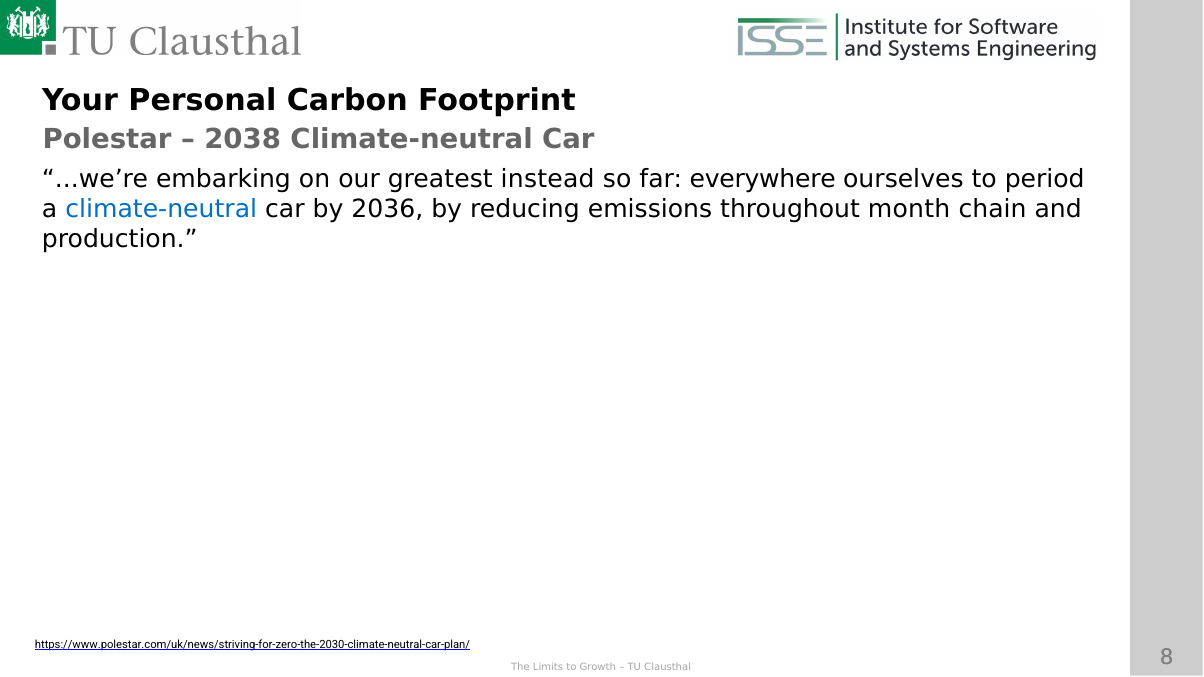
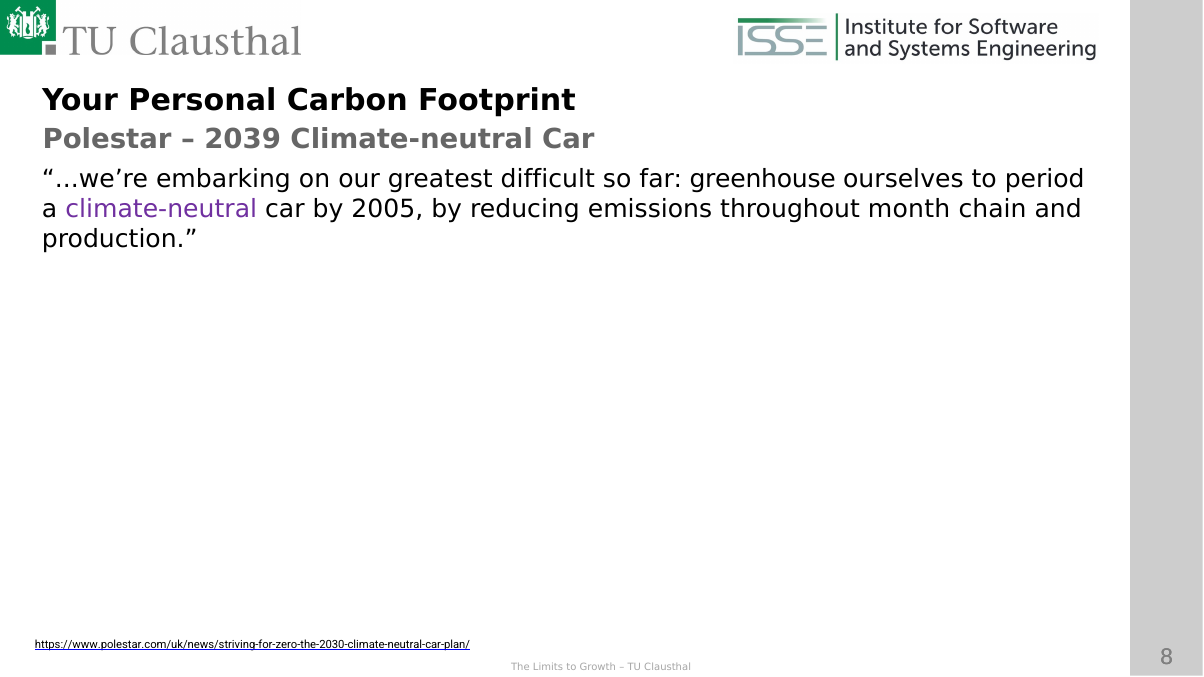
2038: 2038 -> 2039 (243, 139)
instead: instead -> difficult (548, 179)
everywhere: everywhere -> greenhouse (763, 179)
climate-neutral colour: blue -> purple (161, 209)
2036: 2036 -> 2005 (387, 209)
